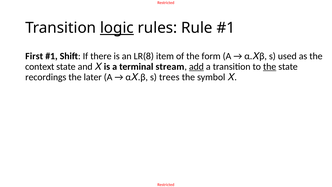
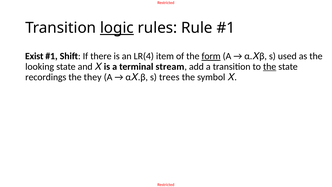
First: First -> Exist (34, 56)
LR(8: LR(8 -> LR(4 (144, 56)
form underline: none -> present (211, 56)
context: context -> looking (40, 67)
add underline: present -> none (196, 67)
later: later -> they (93, 77)
